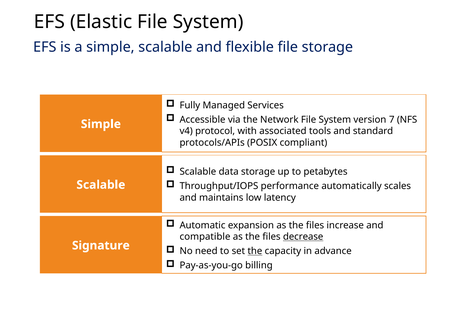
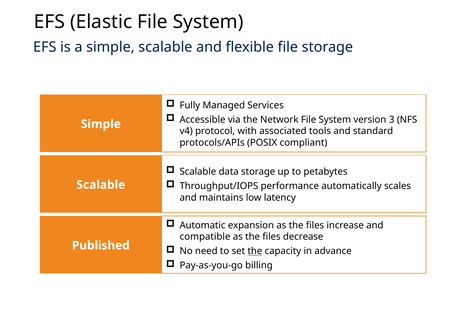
7: 7 -> 3 (392, 119)
decrease underline: present -> none (303, 236)
Signature: Signature -> Published (101, 245)
